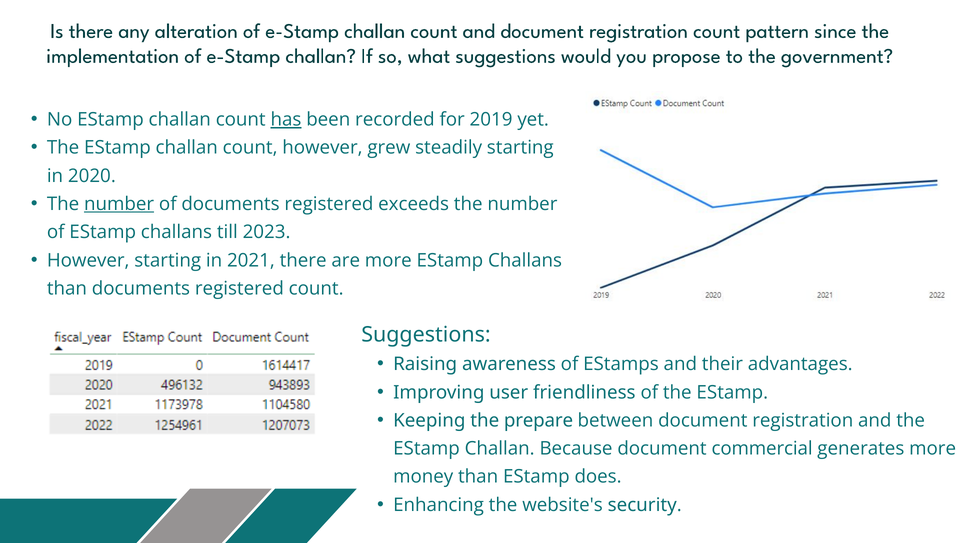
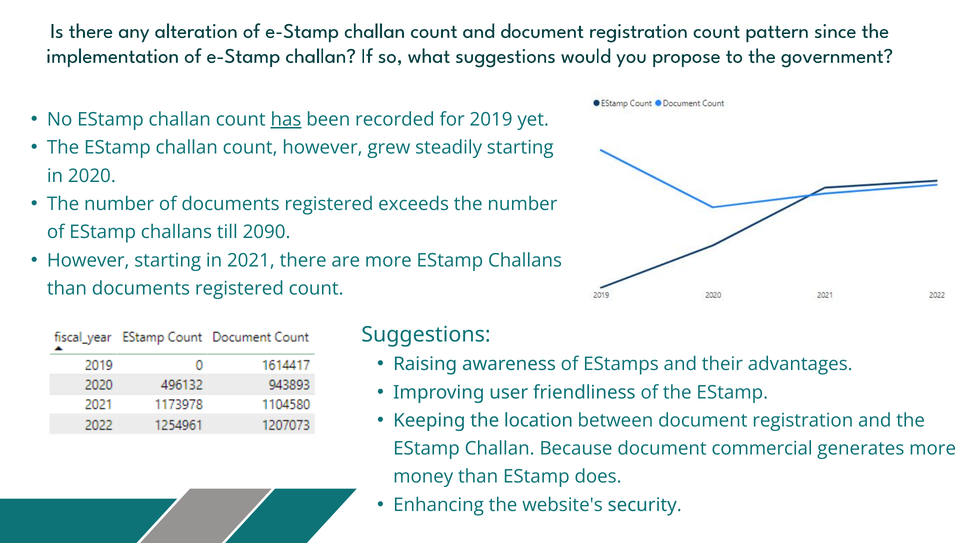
number underline: present -> none (119, 204)
2023: 2023 -> 2090 (267, 232)
prepare: prepare -> location (539, 421)
